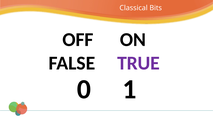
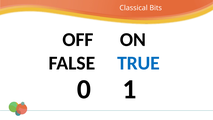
TRUE colour: purple -> blue (139, 63)
